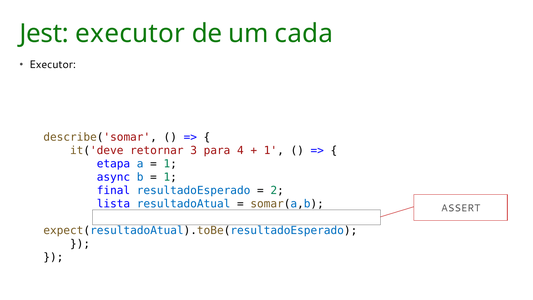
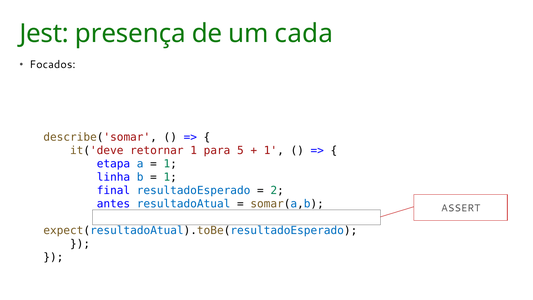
Jest executor: executor -> presença (130, 34)
Executor: Executor -> Focados (52, 65)
retornar 3: 3 -> 1 (194, 150)
4: 4 -> 5 (240, 150)
async: async -> linha (113, 177)
lista: lista -> antes (113, 204)
